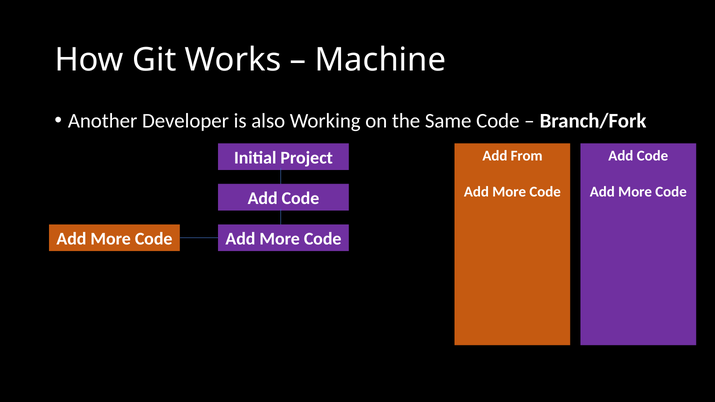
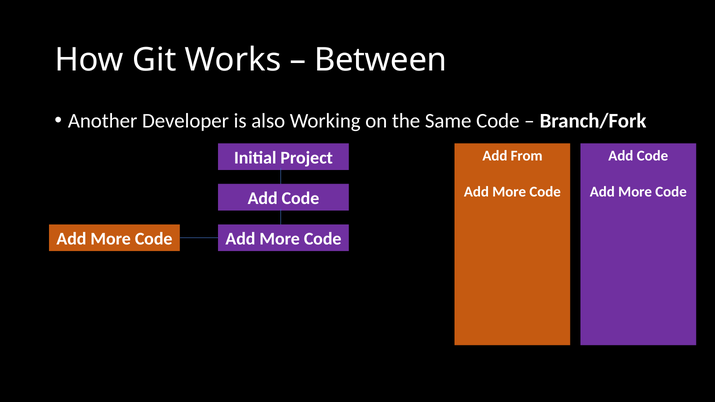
Machine: Machine -> Between (381, 60)
